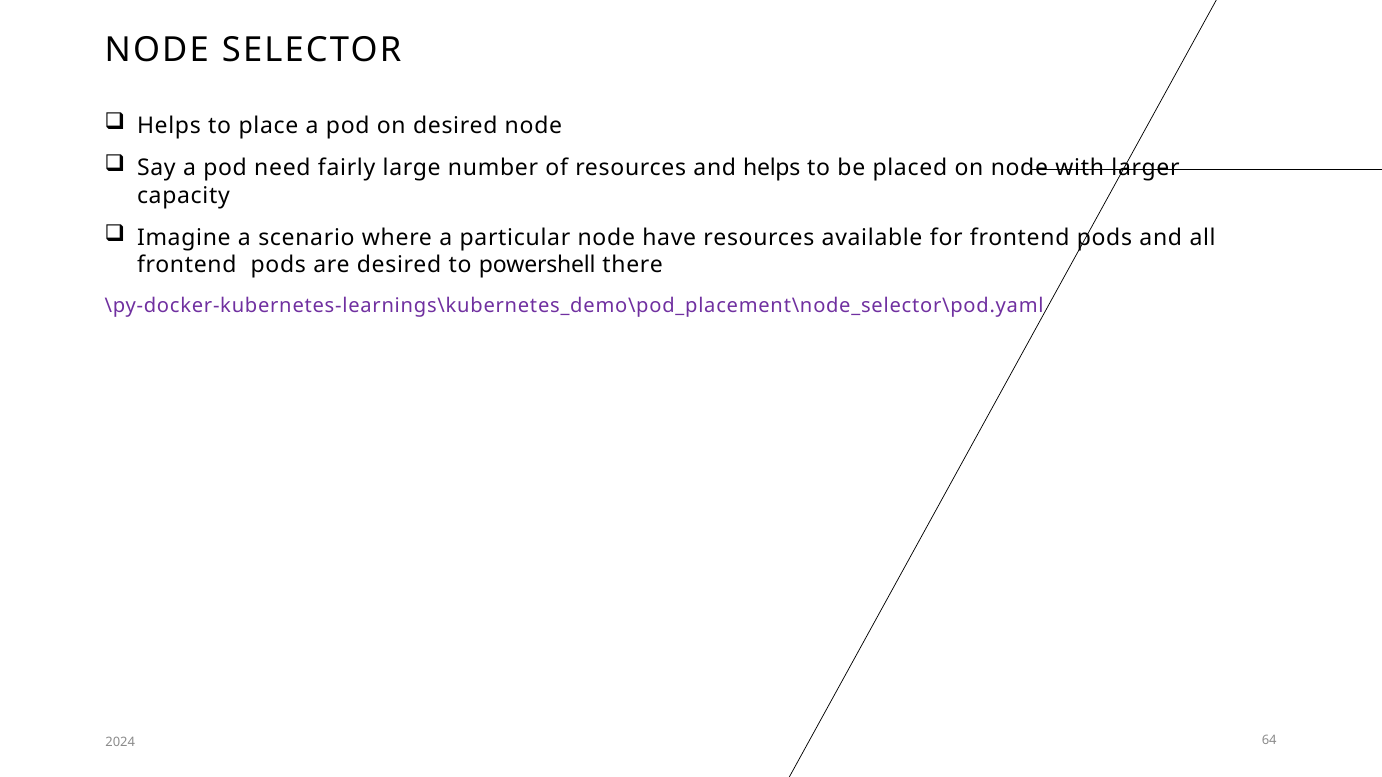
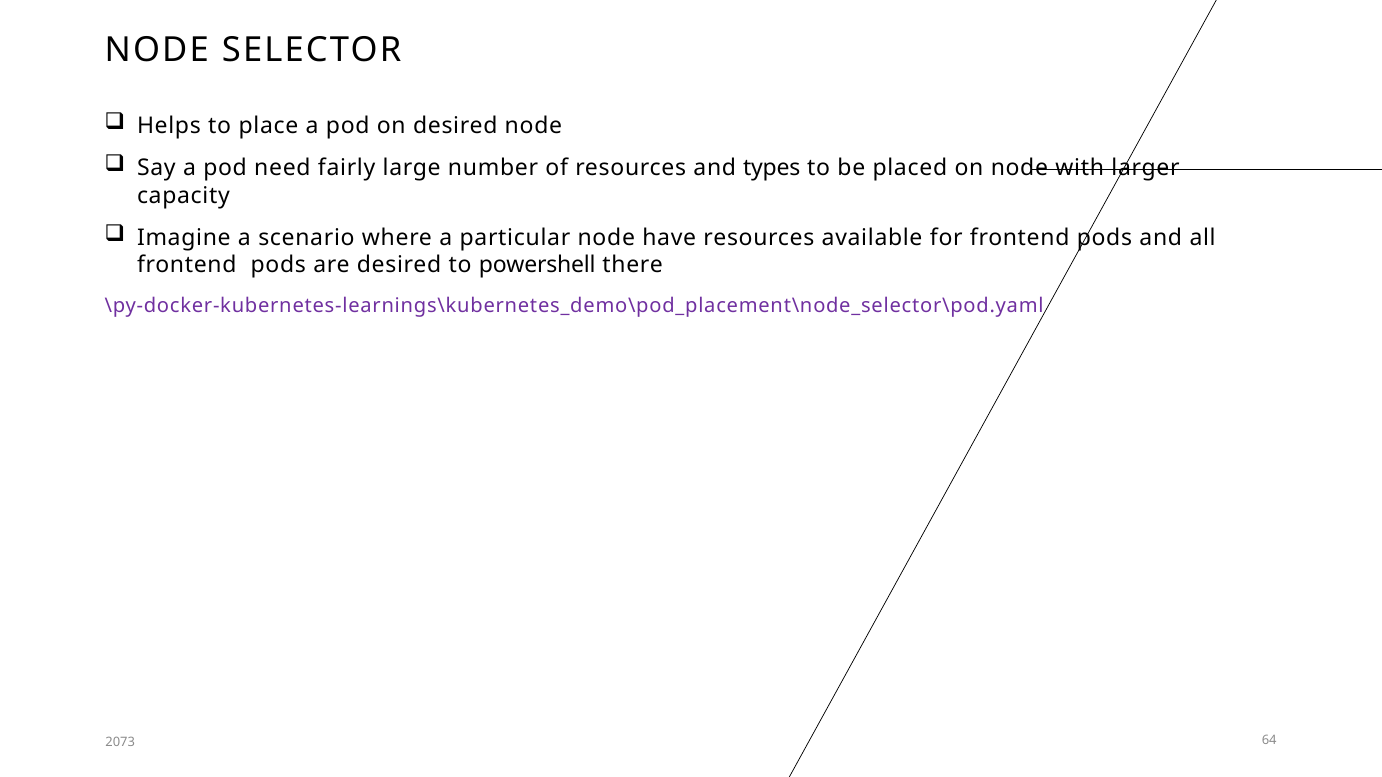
and helps: helps -> types (772, 168)
2024: 2024 -> 2073 (120, 742)
